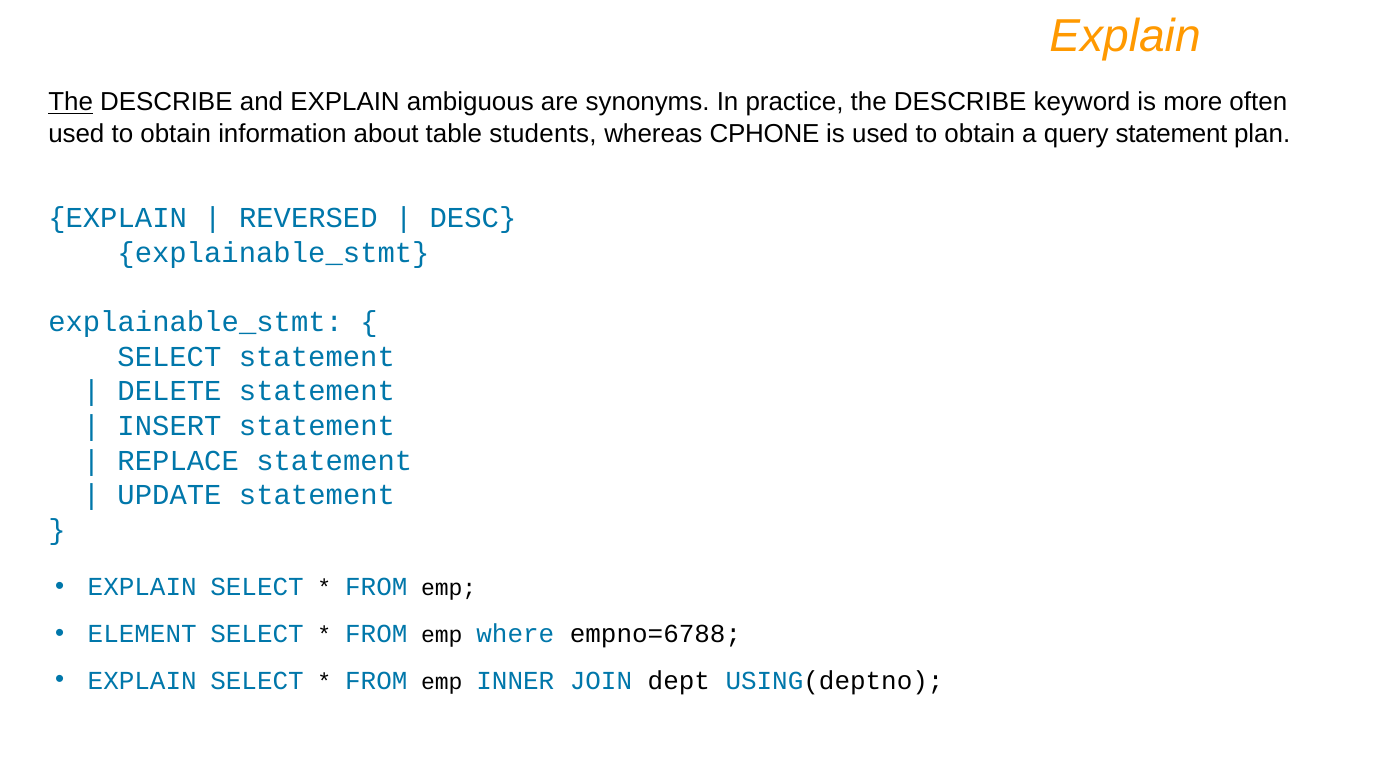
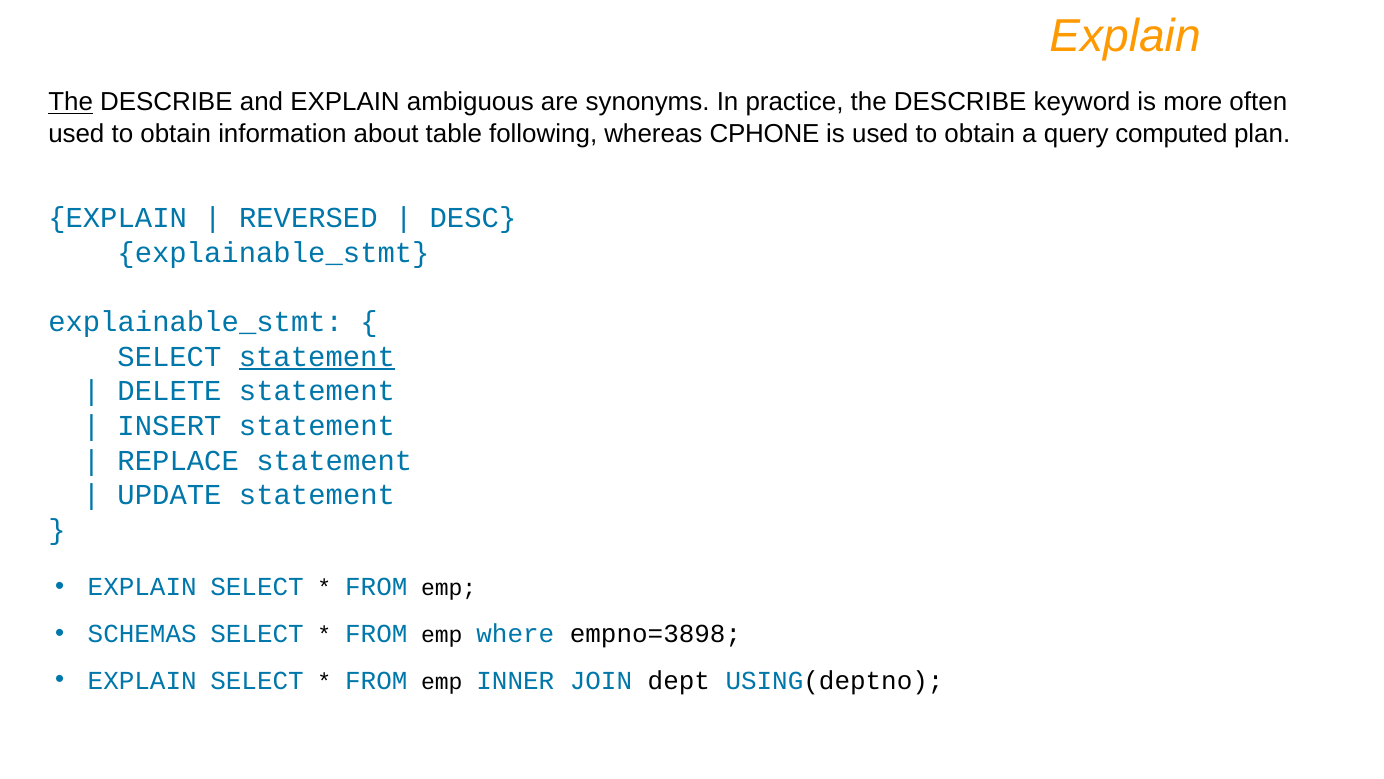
students: students -> following (543, 133)
query statement: statement -> computed (1171, 133)
statement underline: none -> present (317, 357)
ELEMENT: ELEMENT -> SCHEMAS (142, 633)
empno=6788: empno=6788 -> empno=3898 (655, 633)
